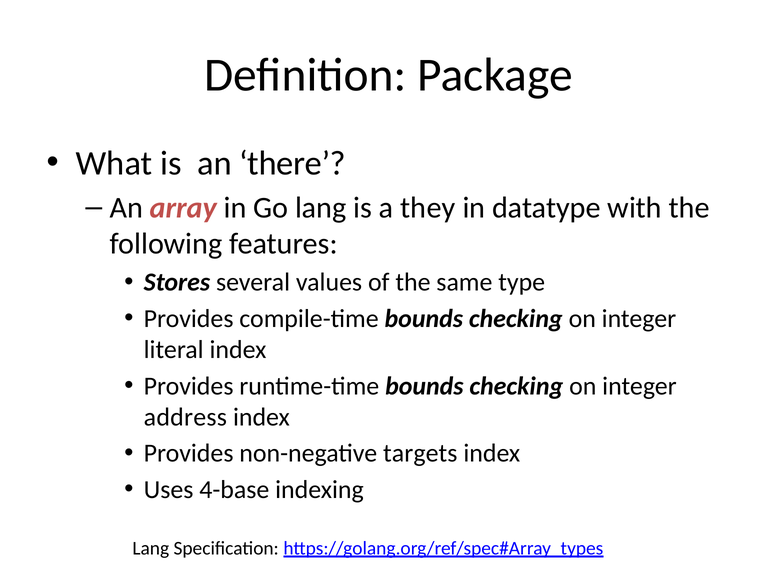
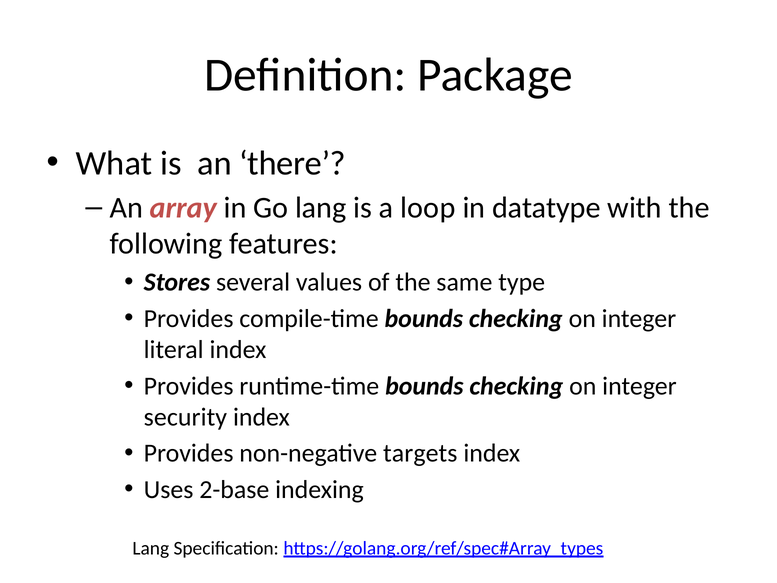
they: they -> loop (428, 208)
address: address -> security (185, 417)
4-base: 4-base -> 2-base (234, 489)
